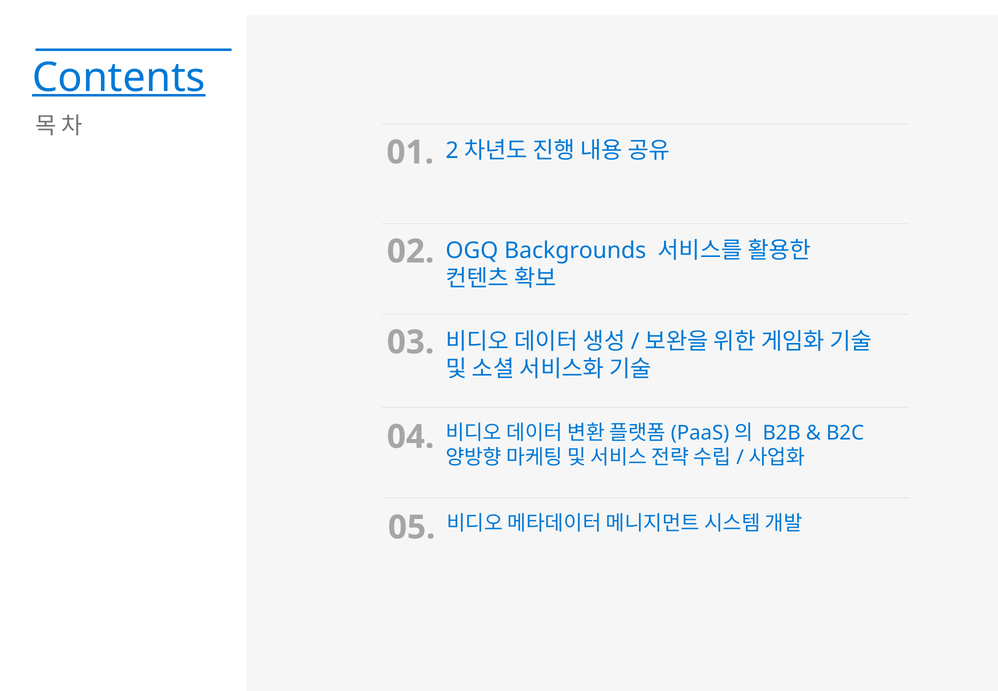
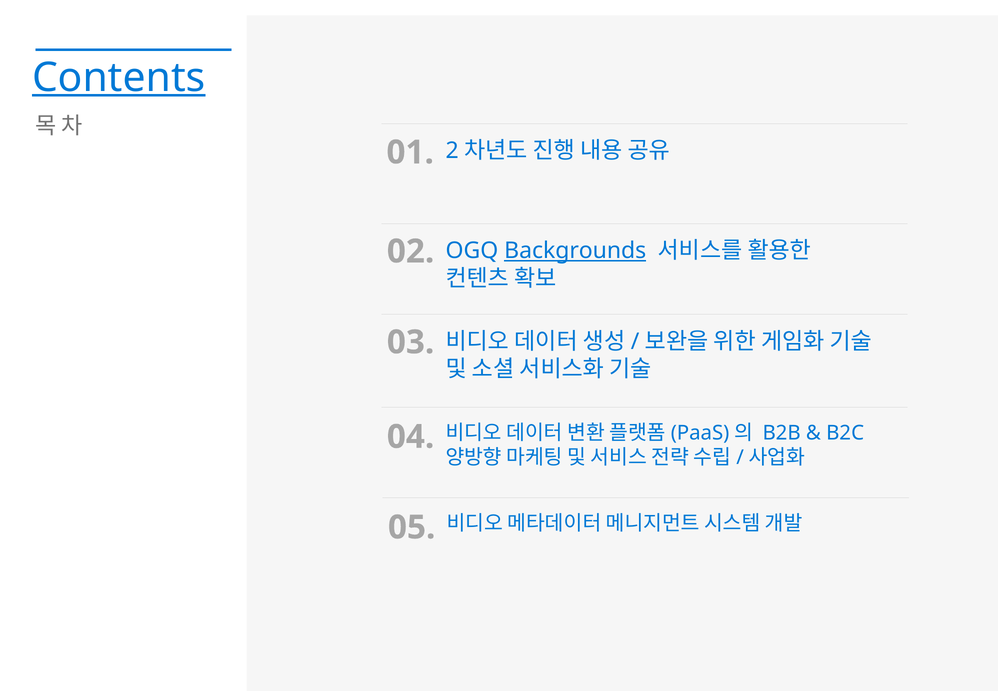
Backgrounds underline: none -> present (575, 251)
